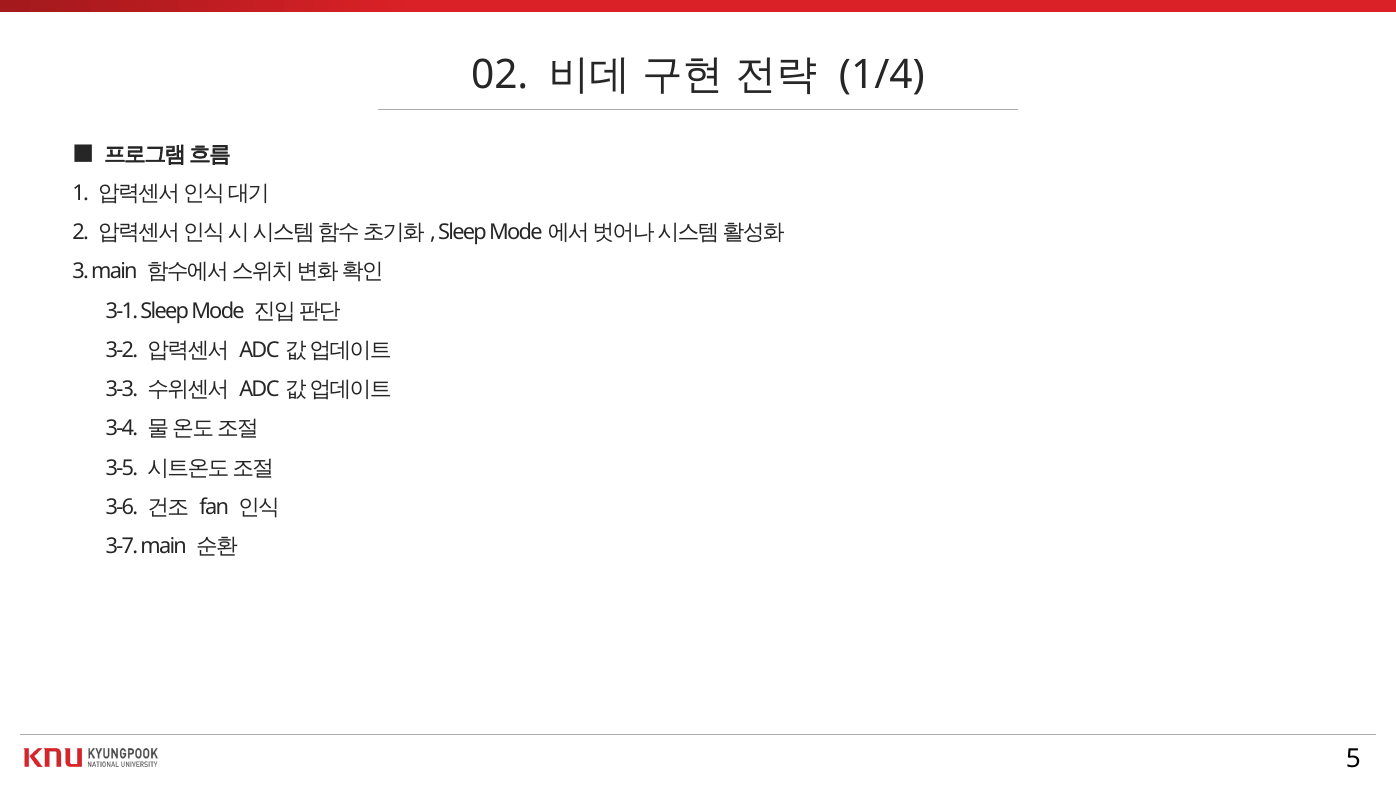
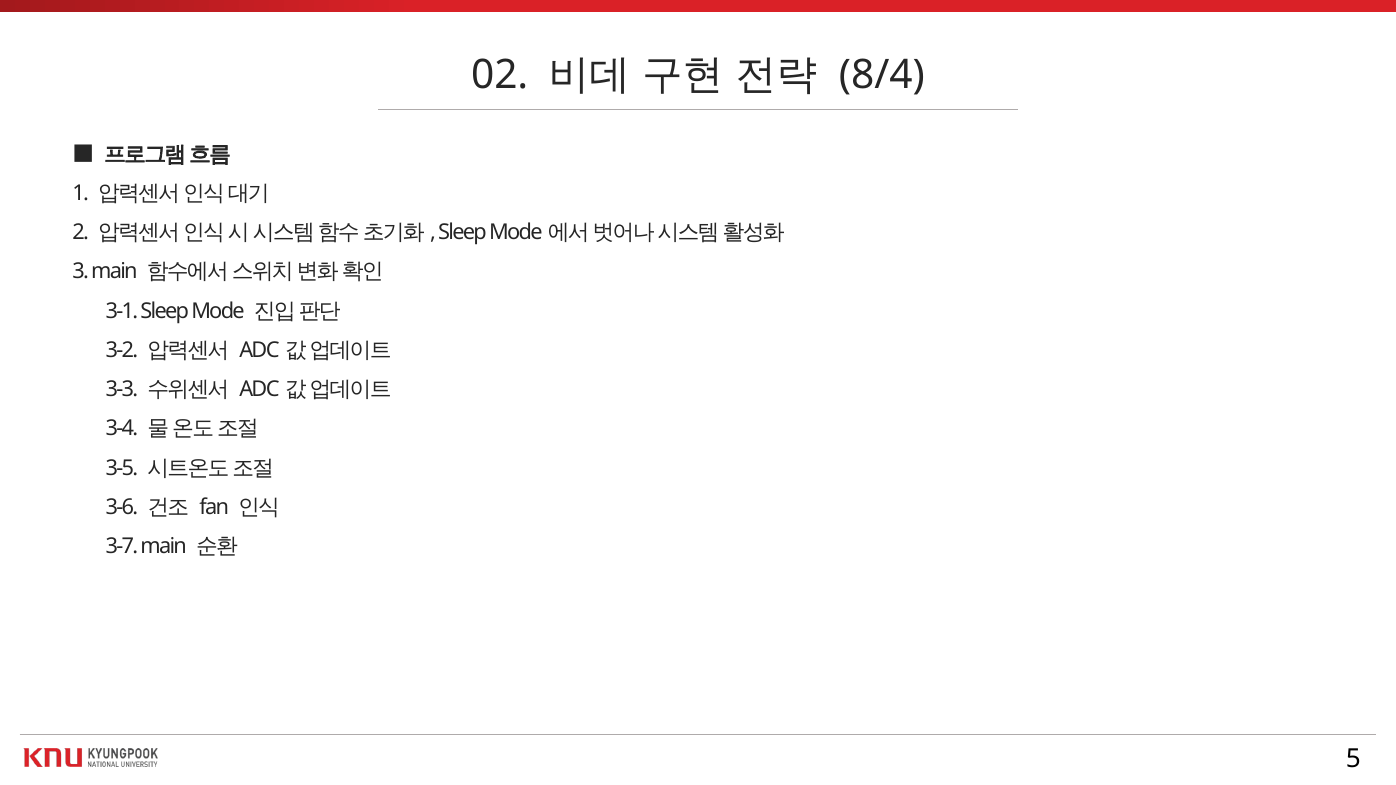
1/4: 1/4 -> 8/4 (882, 75)
